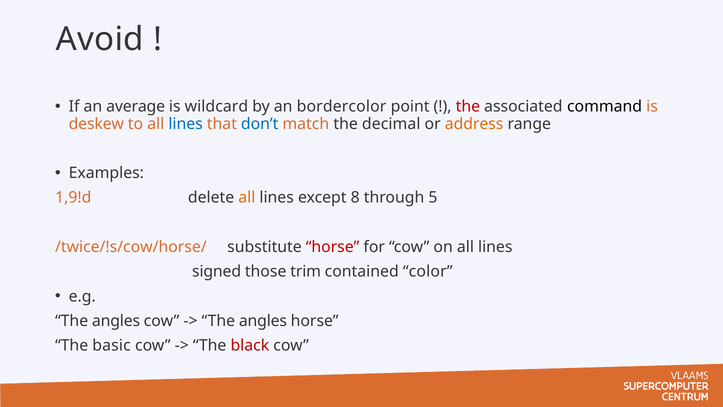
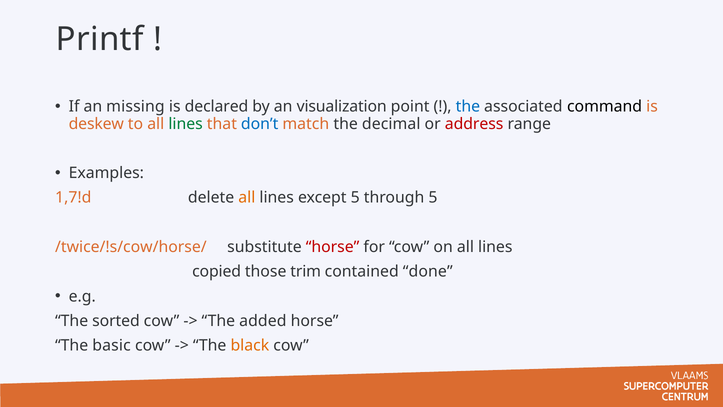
Avoid: Avoid -> Printf (100, 39)
average: average -> missing (135, 107)
wildcard: wildcard -> declared (217, 107)
bordercolor: bordercolor -> visualization (342, 107)
the colour: red -> blue (468, 107)
lines colour: blue -> green (186, 124)
address colour: orange -> red (474, 124)
1,9!d: 1,9!d -> 1,7!d (73, 198)
except 8: 8 -> 5 (355, 198)
signed: signed -> copied (217, 271)
color: color -> done (428, 271)
angles: angles -> sorted (116, 321)
angles: angles -> added (263, 321)
black colour: red -> orange (250, 345)
